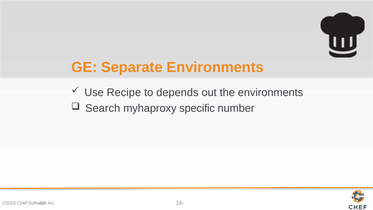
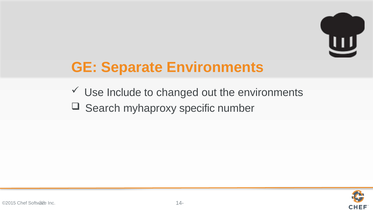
Recipe: Recipe -> Include (124, 92)
depends: depends -> changed (177, 92)
